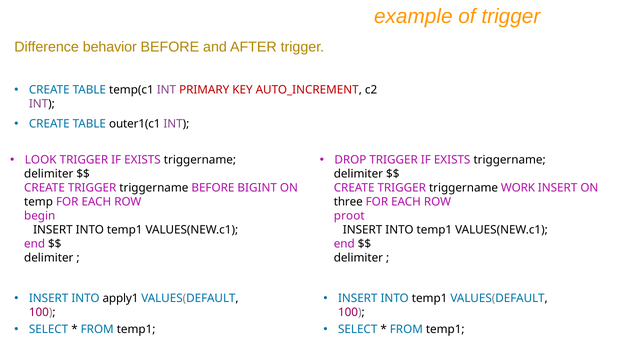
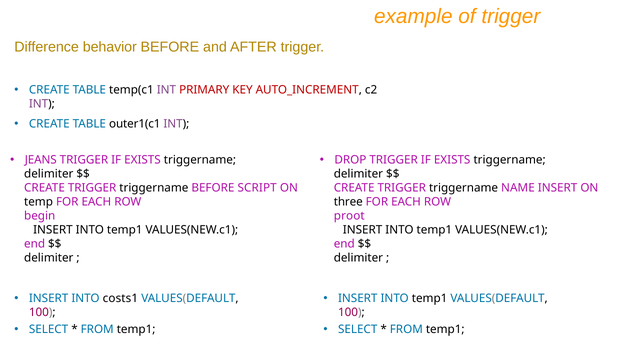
LOOK: LOOK -> JEANS (41, 160)
BIGINT: BIGINT -> SCRIPT (257, 188)
WORK: WORK -> NAME (518, 188)
apply1: apply1 -> costs1 (120, 298)
